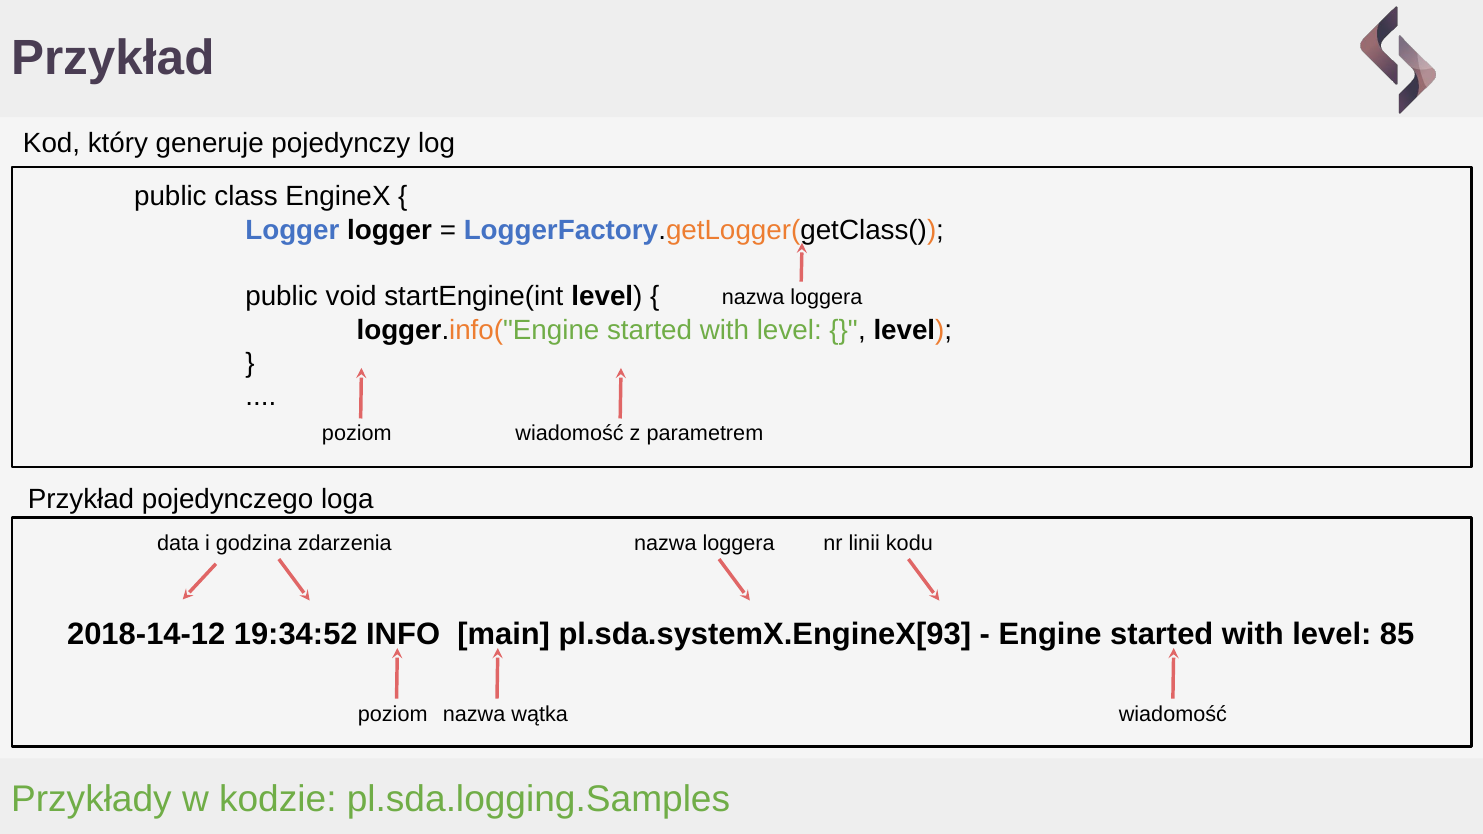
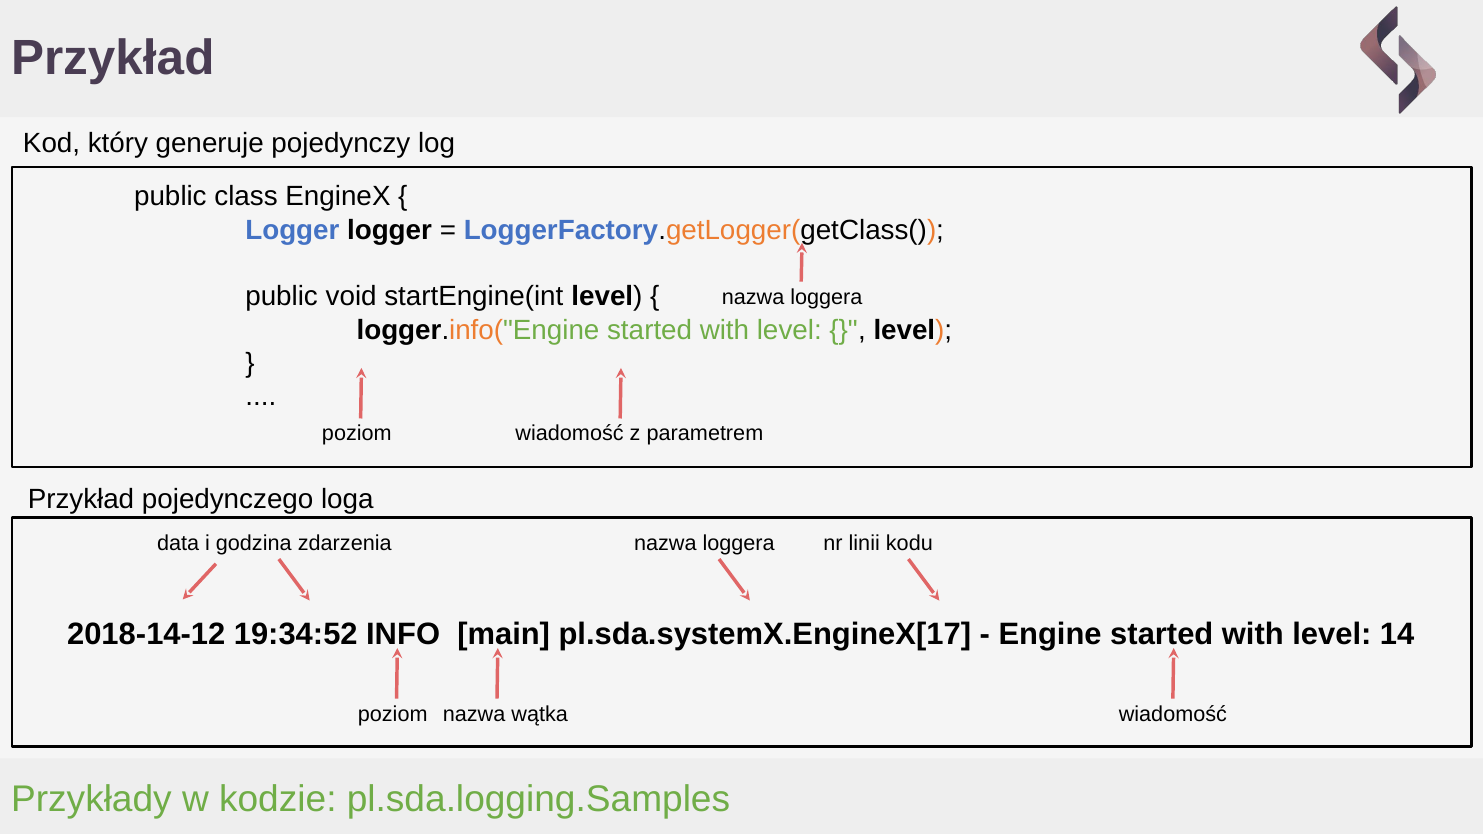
pl.sda.systemX.EngineX[93: pl.sda.systemX.EngineX[93 -> pl.sda.systemX.EngineX[17 (765, 634)
85: 85 -> 14 (1397, 634)
